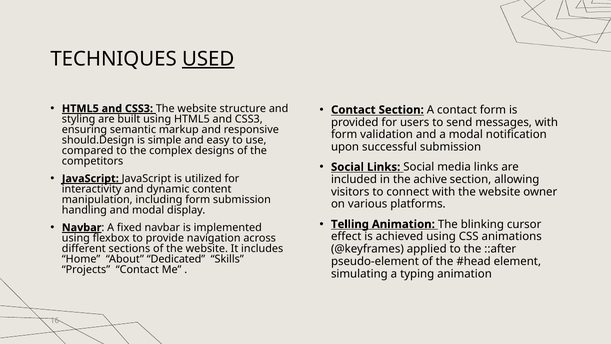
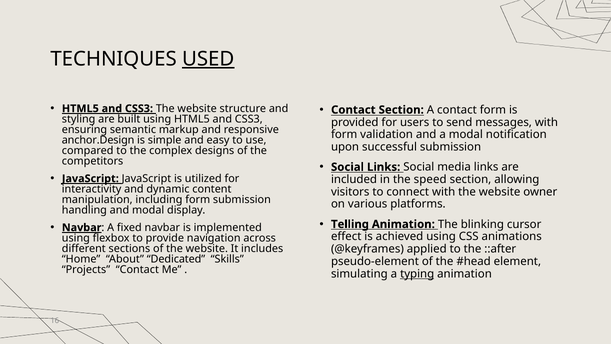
should.Design: should.Design -> anchor.Design (98, 140)
achive: achive -> speed (430, 179)
typing underline: none -> present (417, 274)
